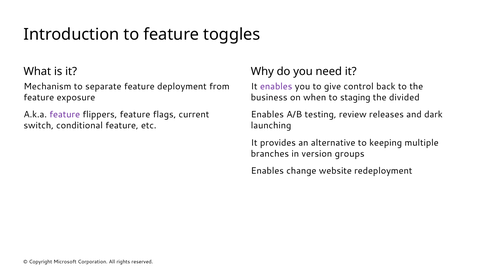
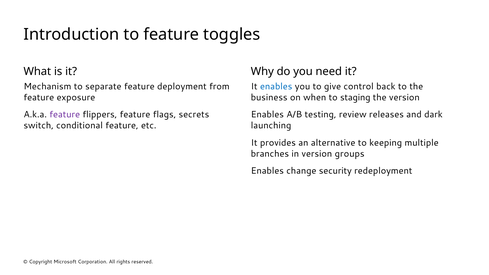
enables colour: purple -> blue (276, 86)
the divided: divided -> version (404, 97)
current: current -> secrets (194, 115)
website: website -> security (335, 171)
